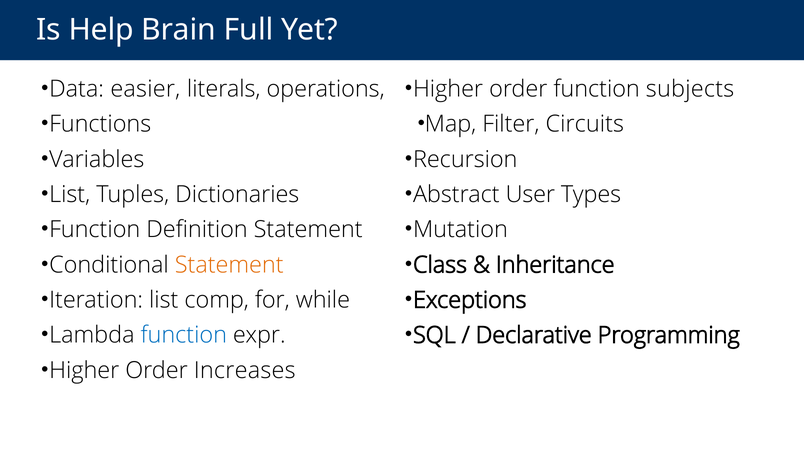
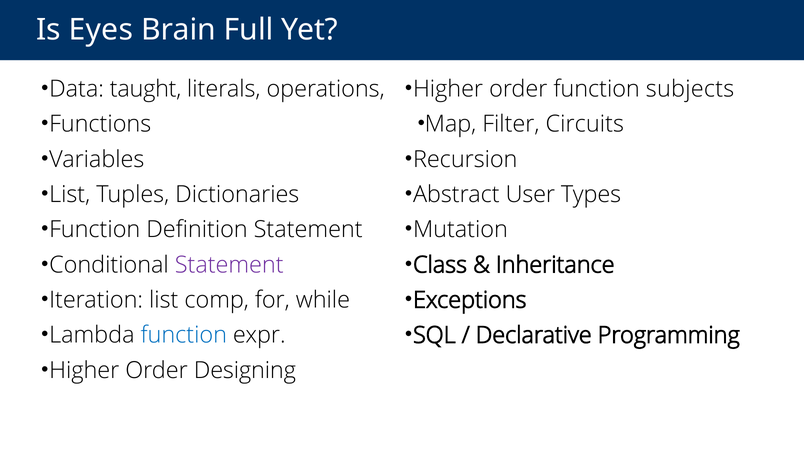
Help: Help -> Eyes (101, 30)
easier: easier -> taught (146, 89)
Statement colour: orange -> purple (229, 265)
Increases: Increases -> Designing (245, 371)
